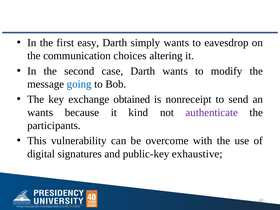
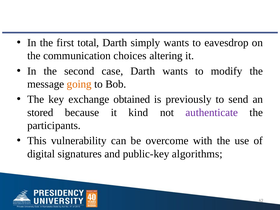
easy: easy -> total (88, 43)
going colour: blue -> orange (79, 84)
nonreceipt: nonreceipt -> previously (189, 99)
wants: wants -> stored (40, 112)
exhaustive: exhaustive -> algorithms (197, 154)
